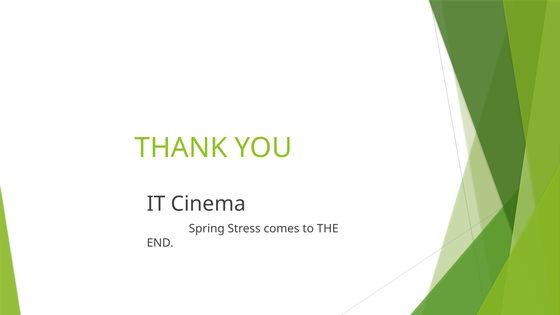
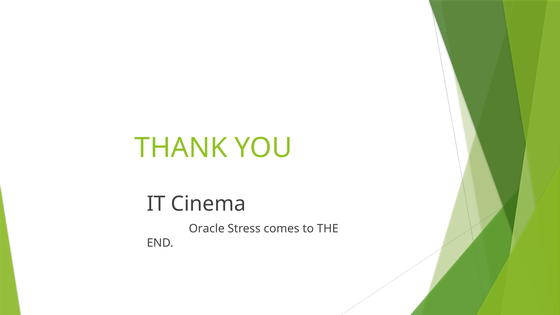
Spring: Spring -> Oracle (207, 229)
